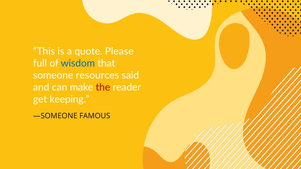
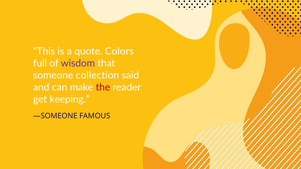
Please: Please -> Colors (119, 51)
wisdom colour: blue -> purple (78, 63)
resources: resources -> collection (97, 76)
